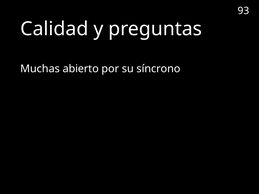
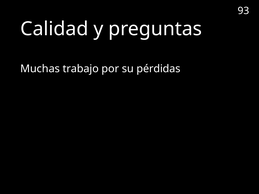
abierto: abierto -> trabajo (81, 69)
síncrono: síncrono -> pérdidas (159, 69)
